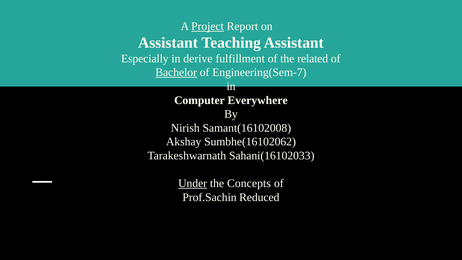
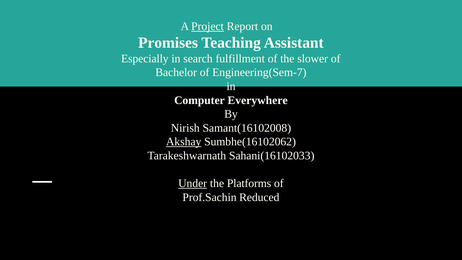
Assistant: Assistant -> Promises (168, 43)
derive: derive -> search (198, 59)
related: related -> slower (313, 59)
Bachelor underline: present -> none (176, 72)
Akshay underline: none -> present (184, 142)
Concepts: Concepts -> Platforms (249, 183)
